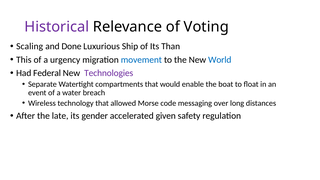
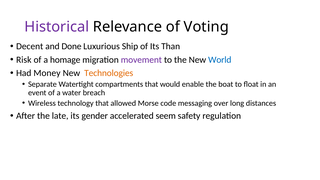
Scaling: Scaling -> Decent (30, 46)
This: This -> Risk (24, 60)
urgency: urgency -> homage (65, 60)
movement colour: blue -> purple (141, 60)
Federal: Federal -> Money (47, 73)
Technologies colour: purple -> orange (109, 73)
given: given -> seem (166, 116)
